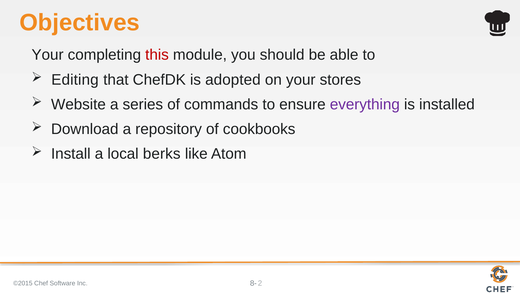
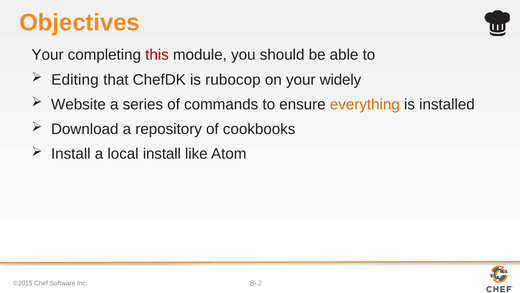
adopted: adopted -> rubocop (233, 80)
stores: stores -> widely (340, 80)
everything colour: purple -> orange (365, 104)
local berks: berks -> install (162, 154)
